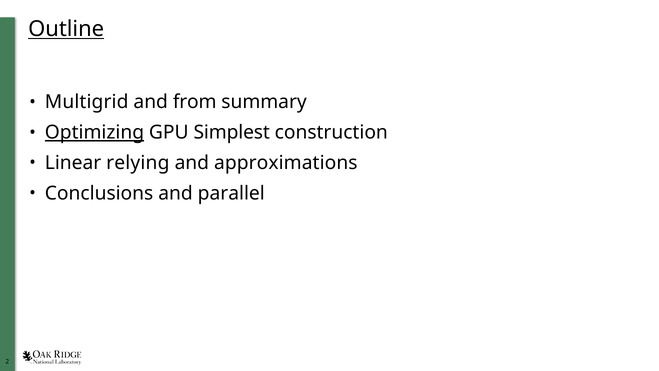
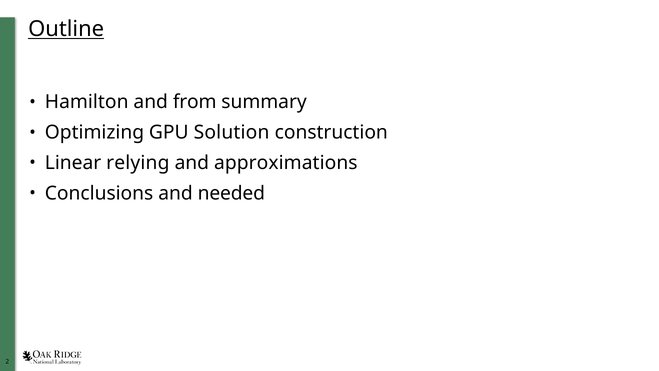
Multigrid: Multigrid -> Hamilton (87, 102)
Optimizing underline: present -> none (94, 132)
Simplest: Simplest -> Solution (232, 132)
parallel: parallel -> needed (231, 193)
